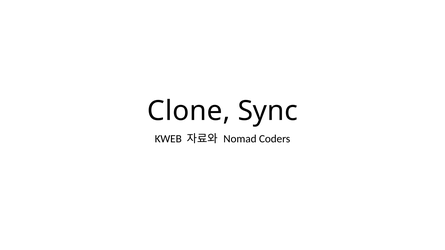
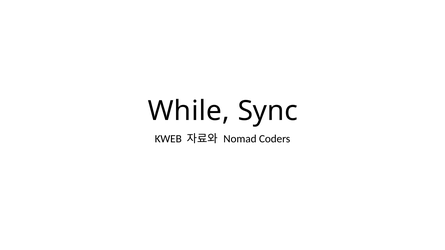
Clone: Clone -> While (189, 111)
